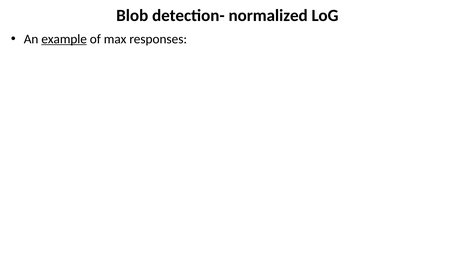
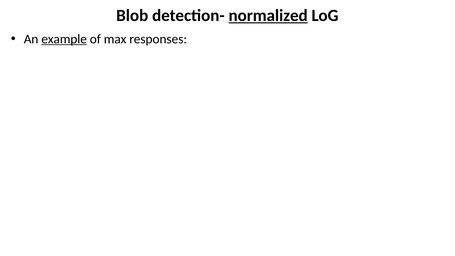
normalized underline: none -> present (268, 15)
